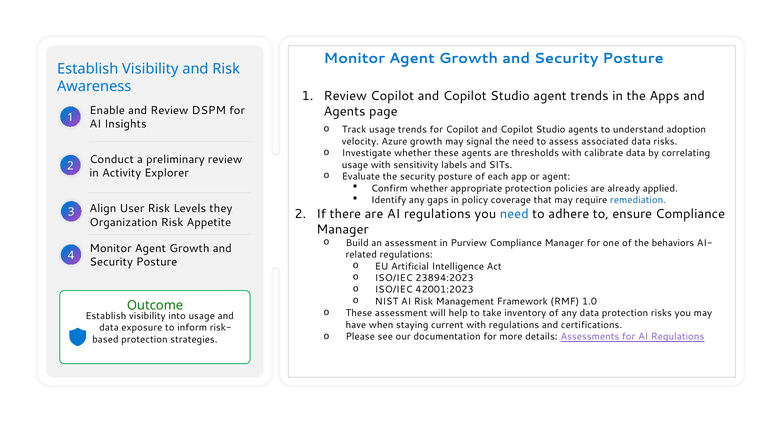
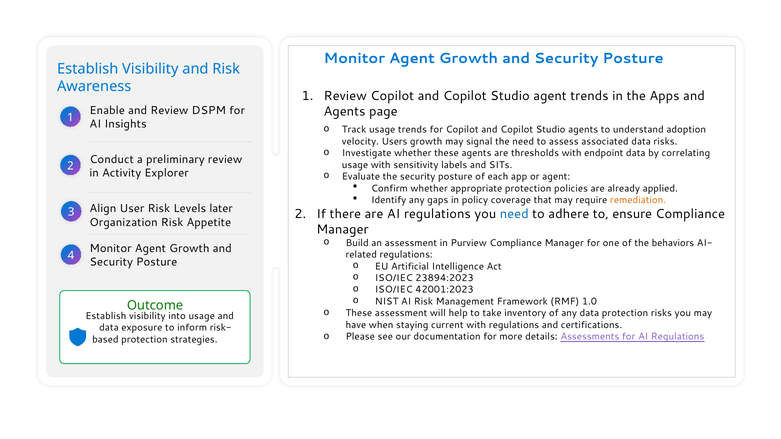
Azure: Azure -> Users (394, 142)
calibrate: calibrate -> endpoint (604, 153)
remediation colour: blue -> orange (638, 200)
they: they -> later (221, 209)
